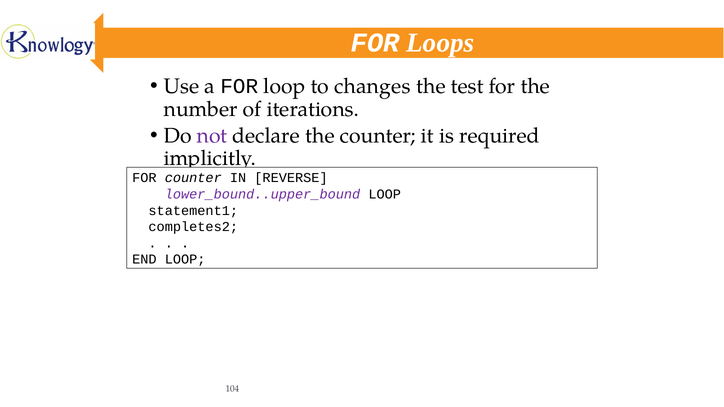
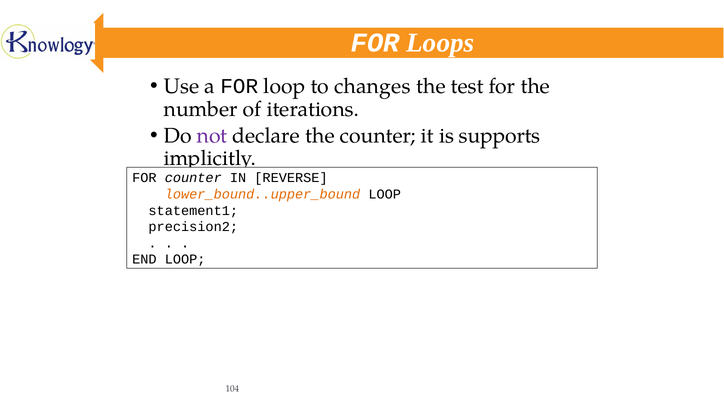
required: required -> supports (500, 136)
lower_bound..upper_bound colour: purple -> orange (262, 194)
completes2: completes2 -> precision2 (193, 227)
